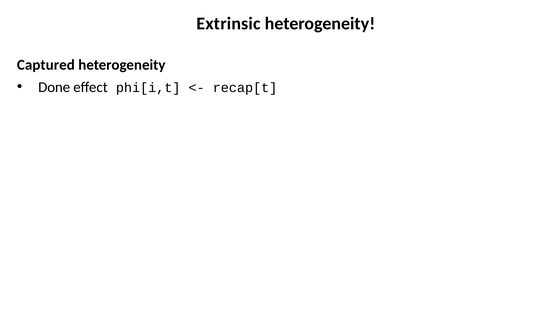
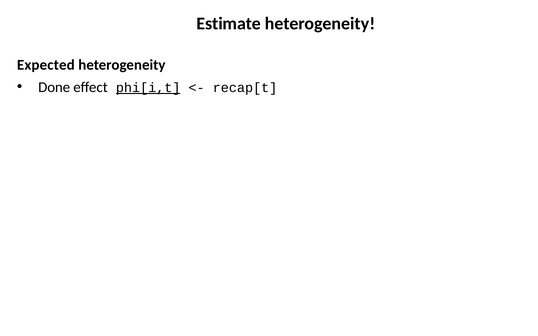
Extrinsic: Extrinsic -> Estimate (229, 24)
Captured: Captured -> Expected (46, 65)
phi[i,t underline: none -> present (148, 88)
